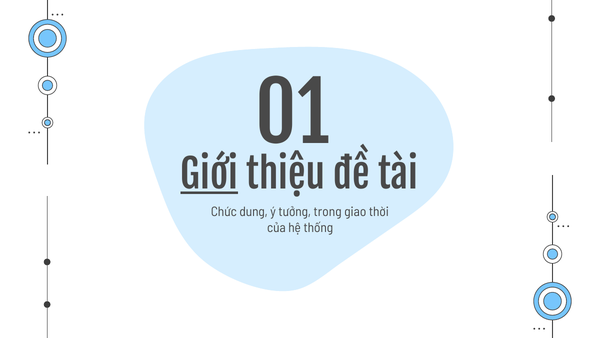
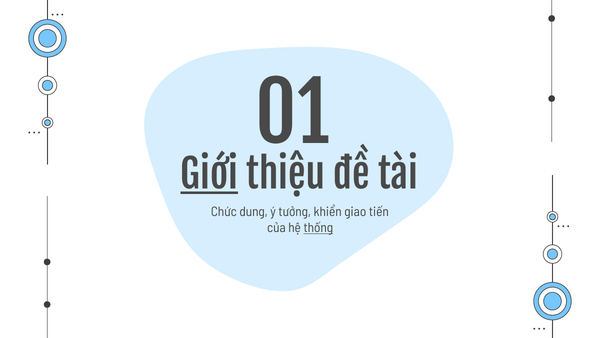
trong: trong -> khiển (328, 212)
thời: thời -> tiến (379, 212)
thống underline: none -> present (318, 228)
